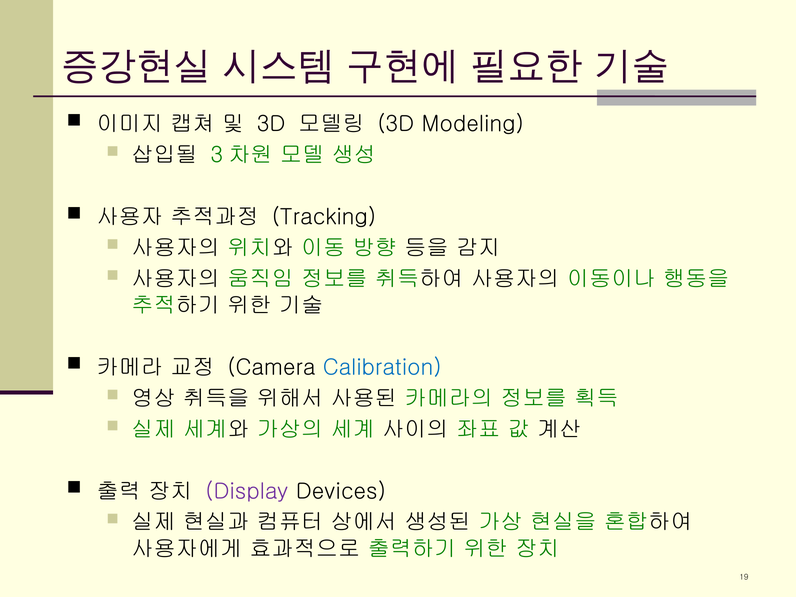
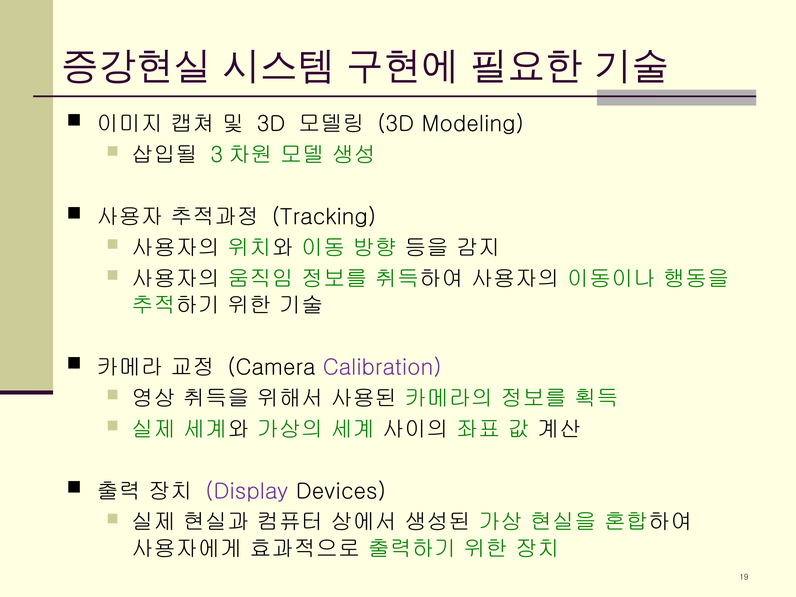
Calibration colour: blue -> purple (382, 367)
